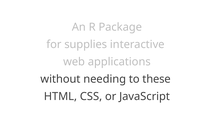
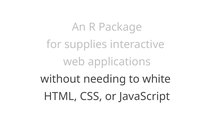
these: these -> white (157, 79)
